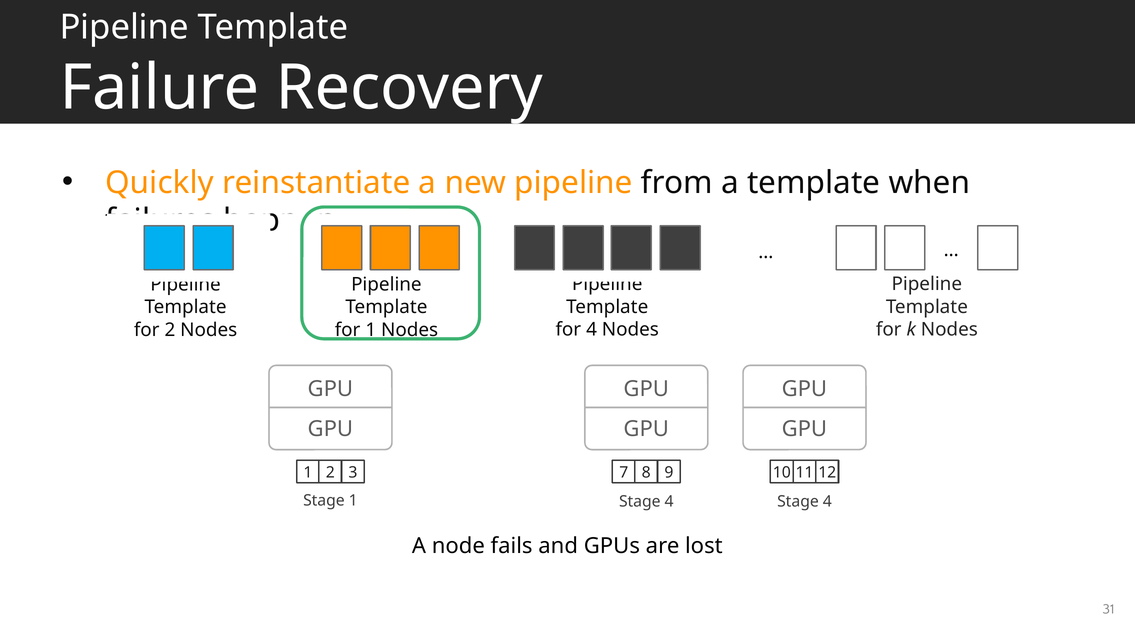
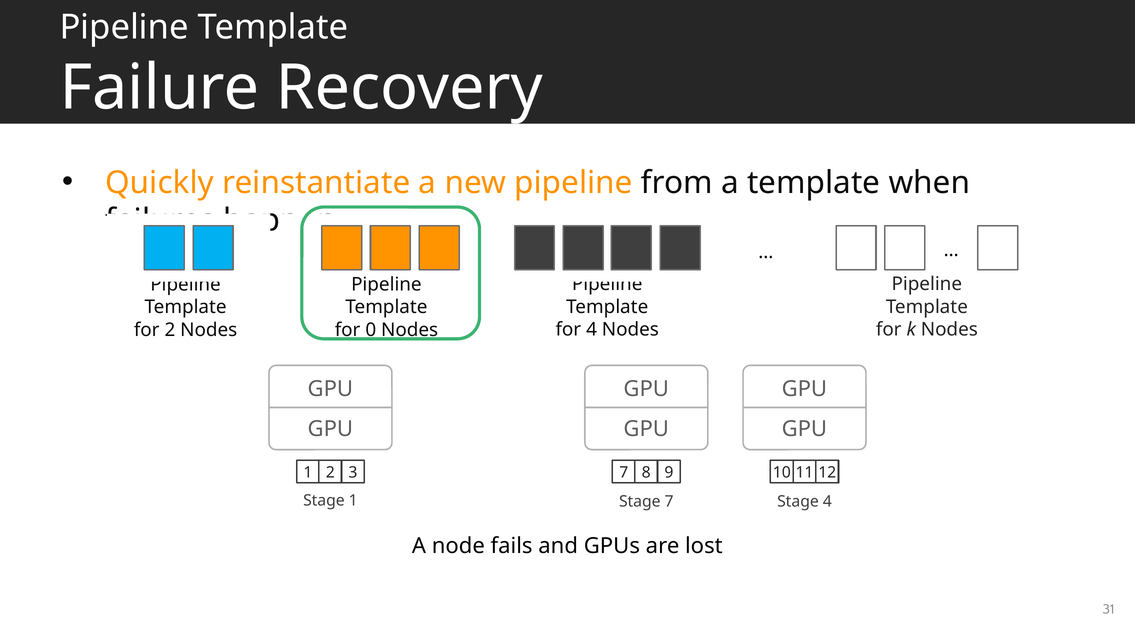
for 1: 1 -> 0 (371, 330)
4: 4 -> 7 (669, 502)
